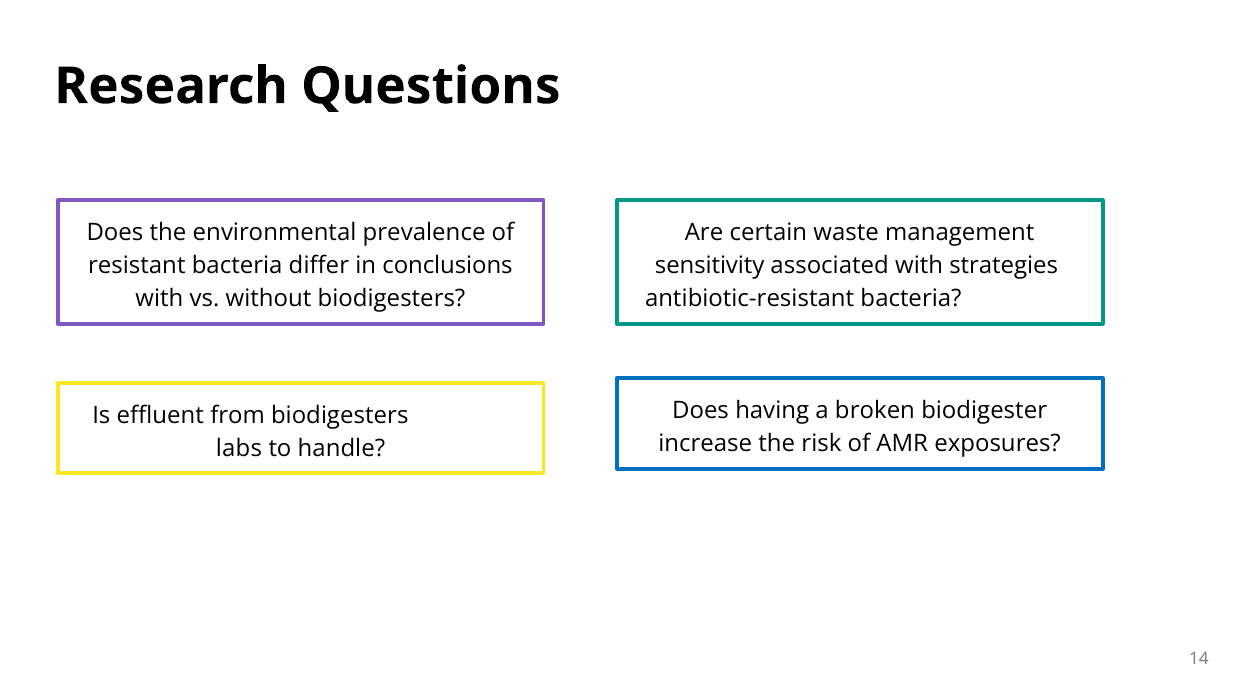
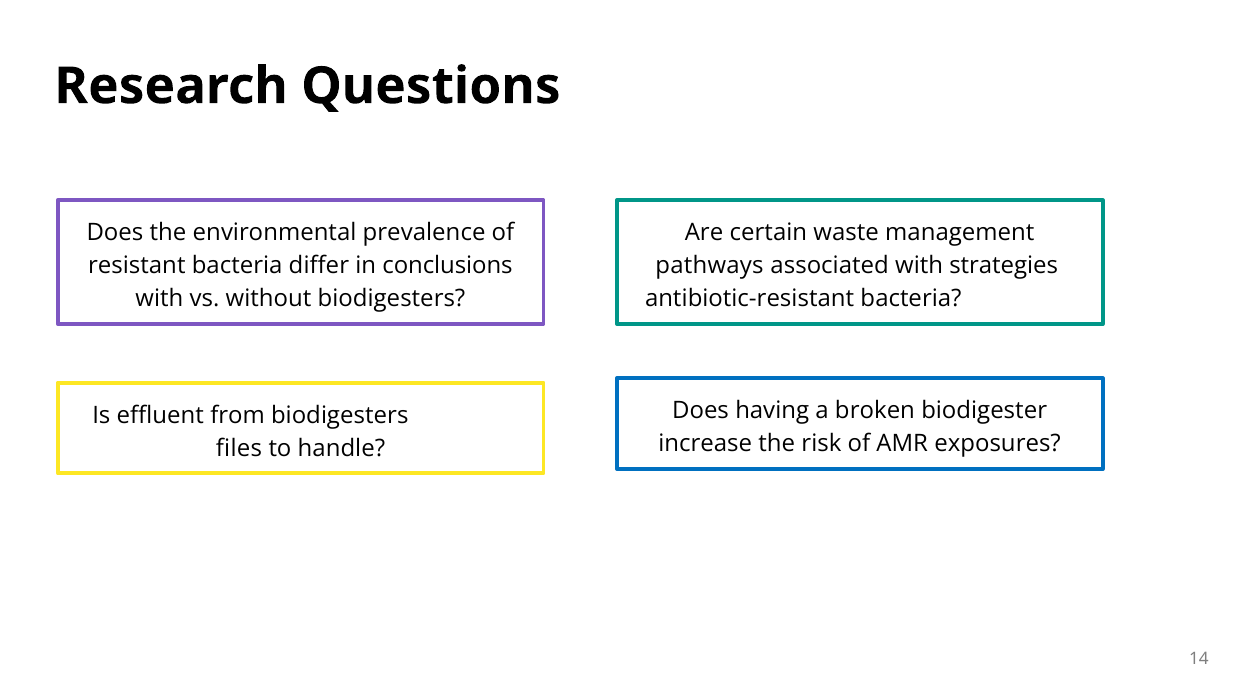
sensitivity: sensitivity -> pathways (709, 266)
labs: labs -> files (239, 448)
